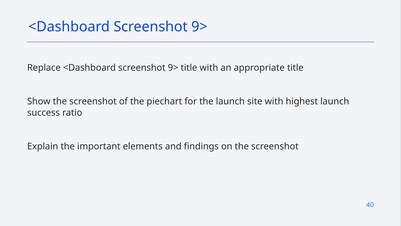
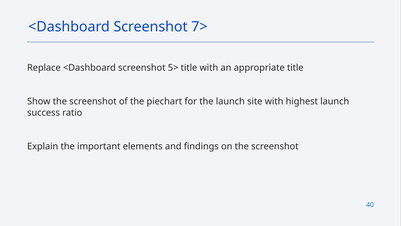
9>: 9> -> 7> (199, 27)
Replace <Dashboard screenshot 9>: 9> -> 5> (173, 68)
